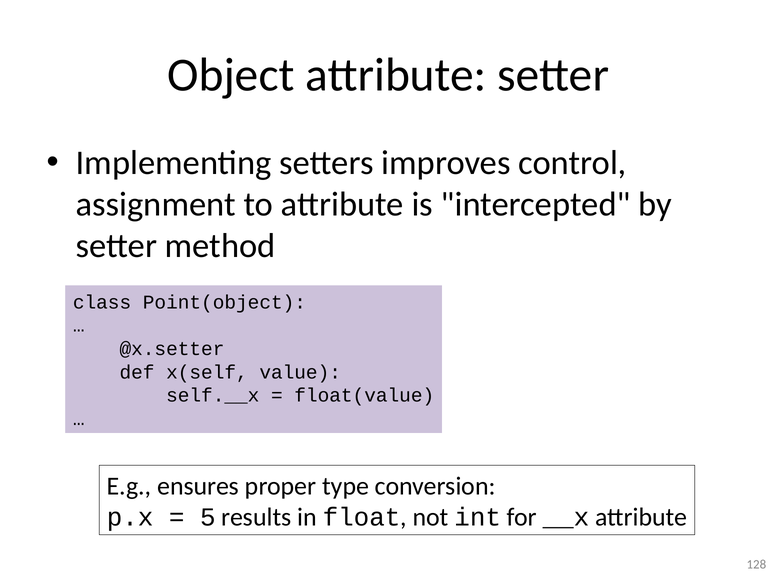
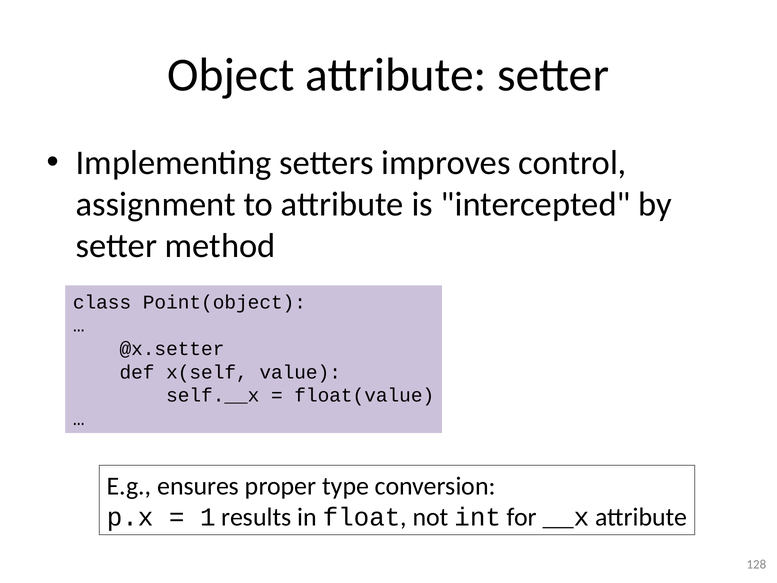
5: 5 -> 1 (208, 517)
